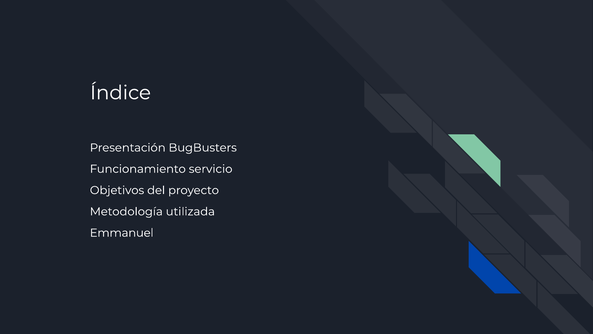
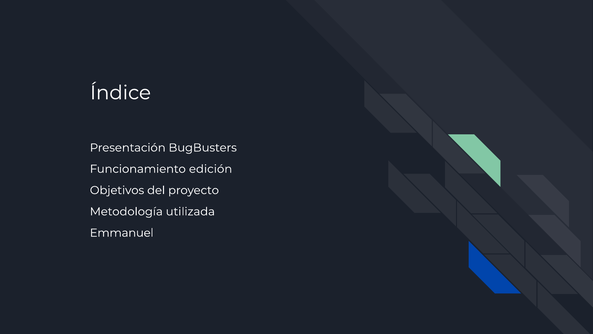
servicio: servicio -> edición (211, 169)
